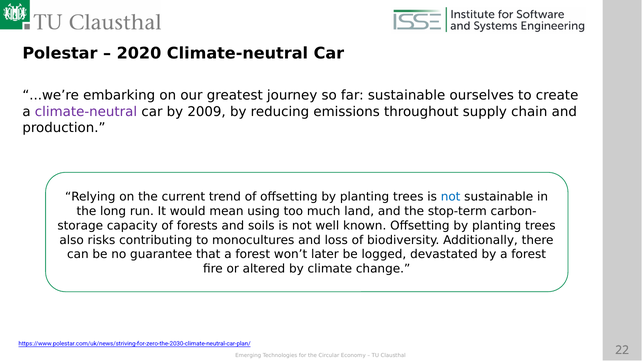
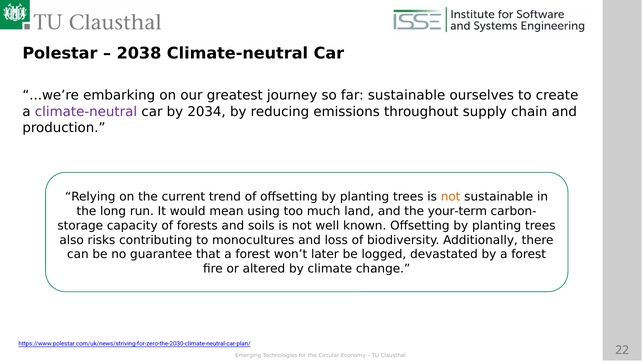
2020: 2020 -> 2038 (139, 53)
2009: 2009 -> 2034 (207, 112)
not colour: blue -> orange (451, 197)
stop-term: stop-term -> your-term (457, 211)
